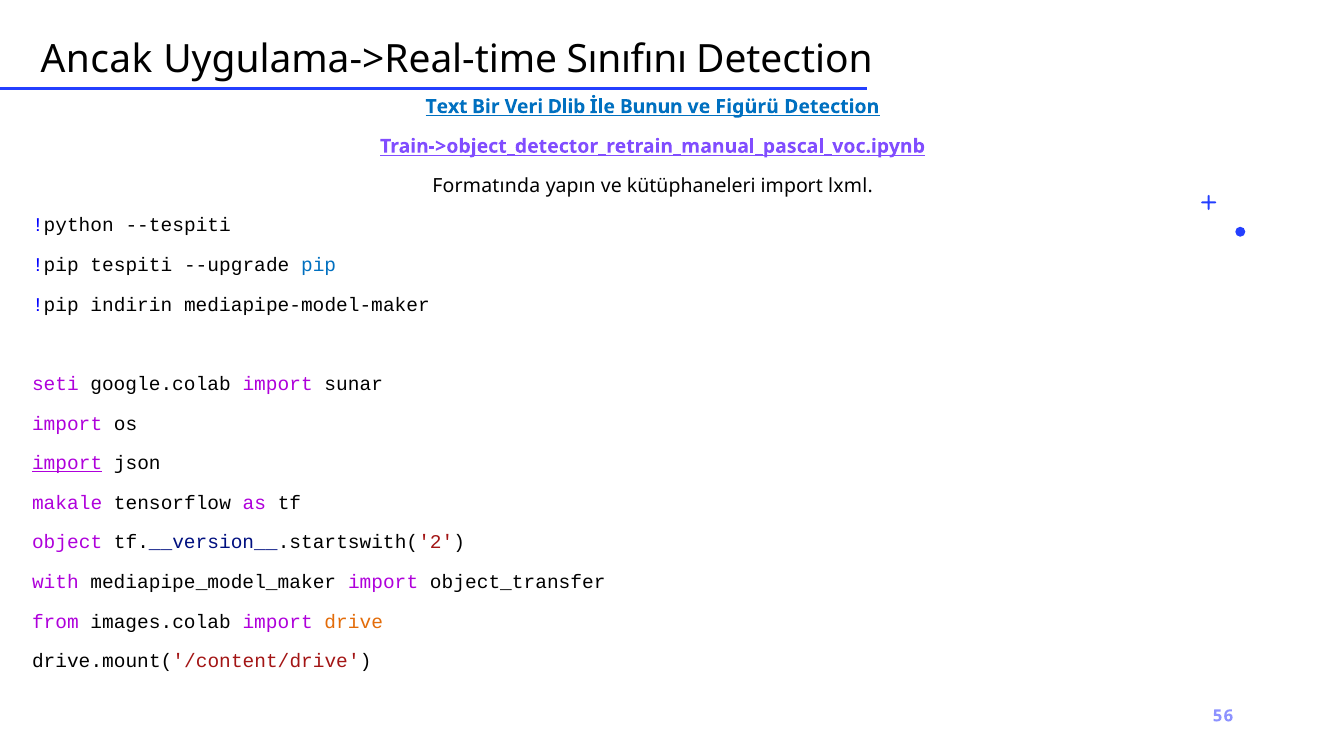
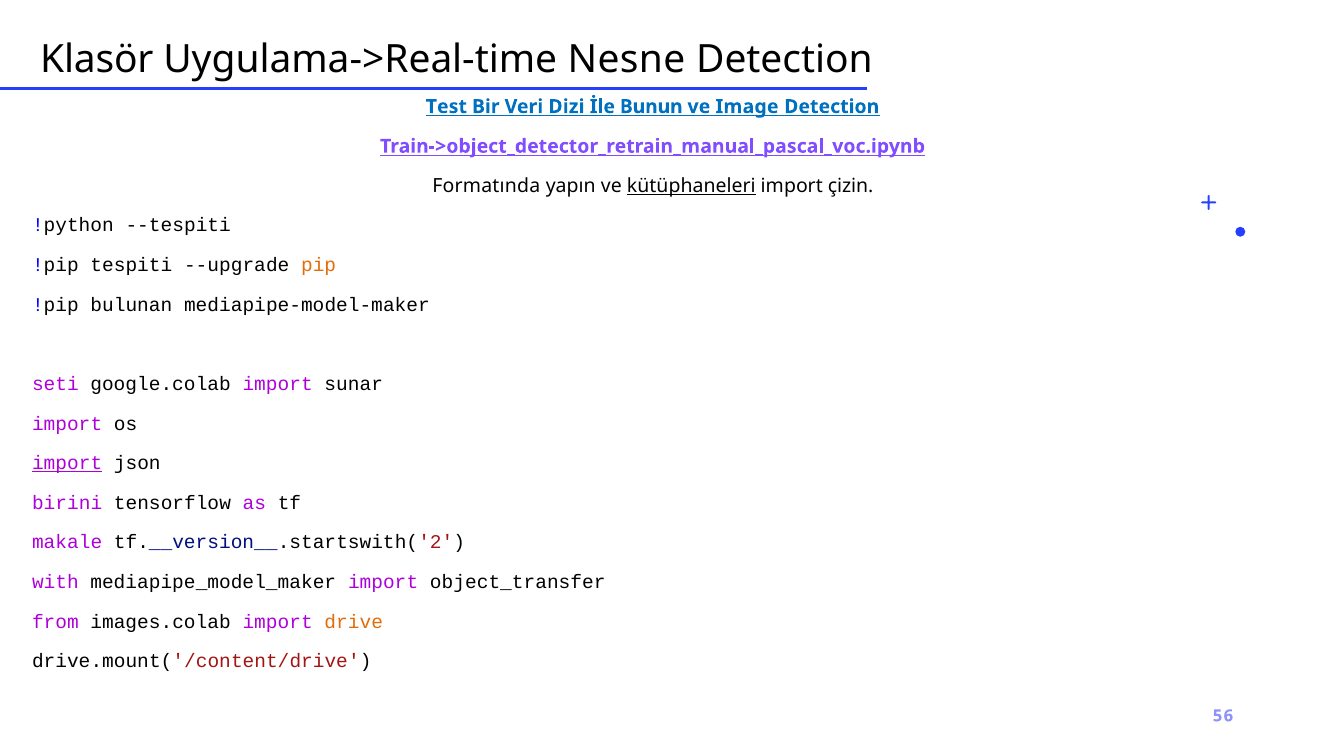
Ancak: Ancak -> Klasör (97, 60)
Sınıfını: Sınıfını -> Nesne (626, 60)
Text: Text -> Test (446, 107)
Dlib: Dlib -> Dizi (566, 107)
Figürü: Figürü -> Image (747, 107)
kütüphaneleri underline: none -> present (691, 186)
lxml: lxml -> çizin (851, 186)
pip colour: blue -> orange (319, 265)
indirin: indirin -> bulunan (131, 305)
makale: makale -> birini (67, 503)
object: object -> makale (67, 542)
